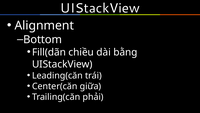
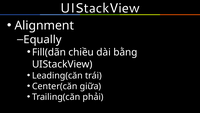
Bottom: Bottom -> Equally (42, 39)
